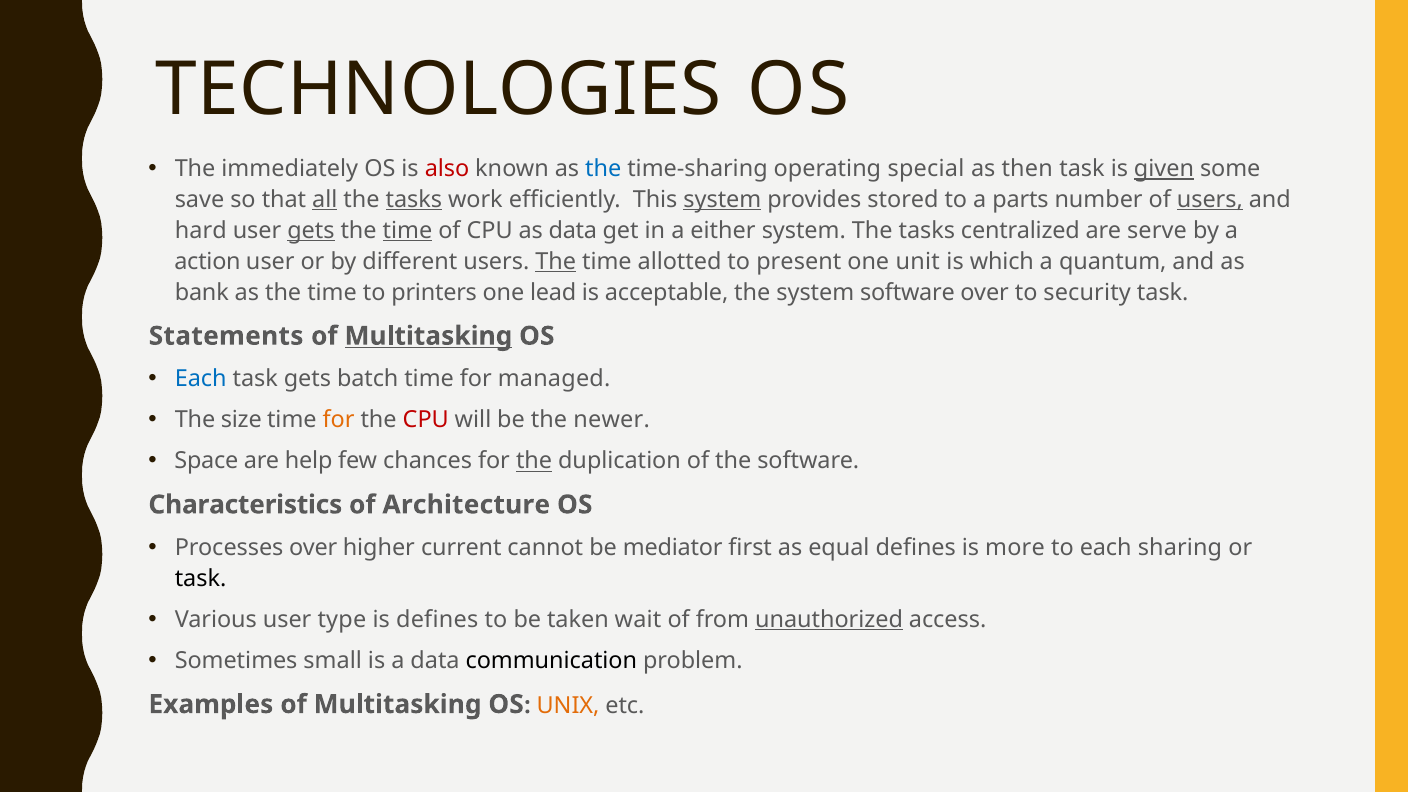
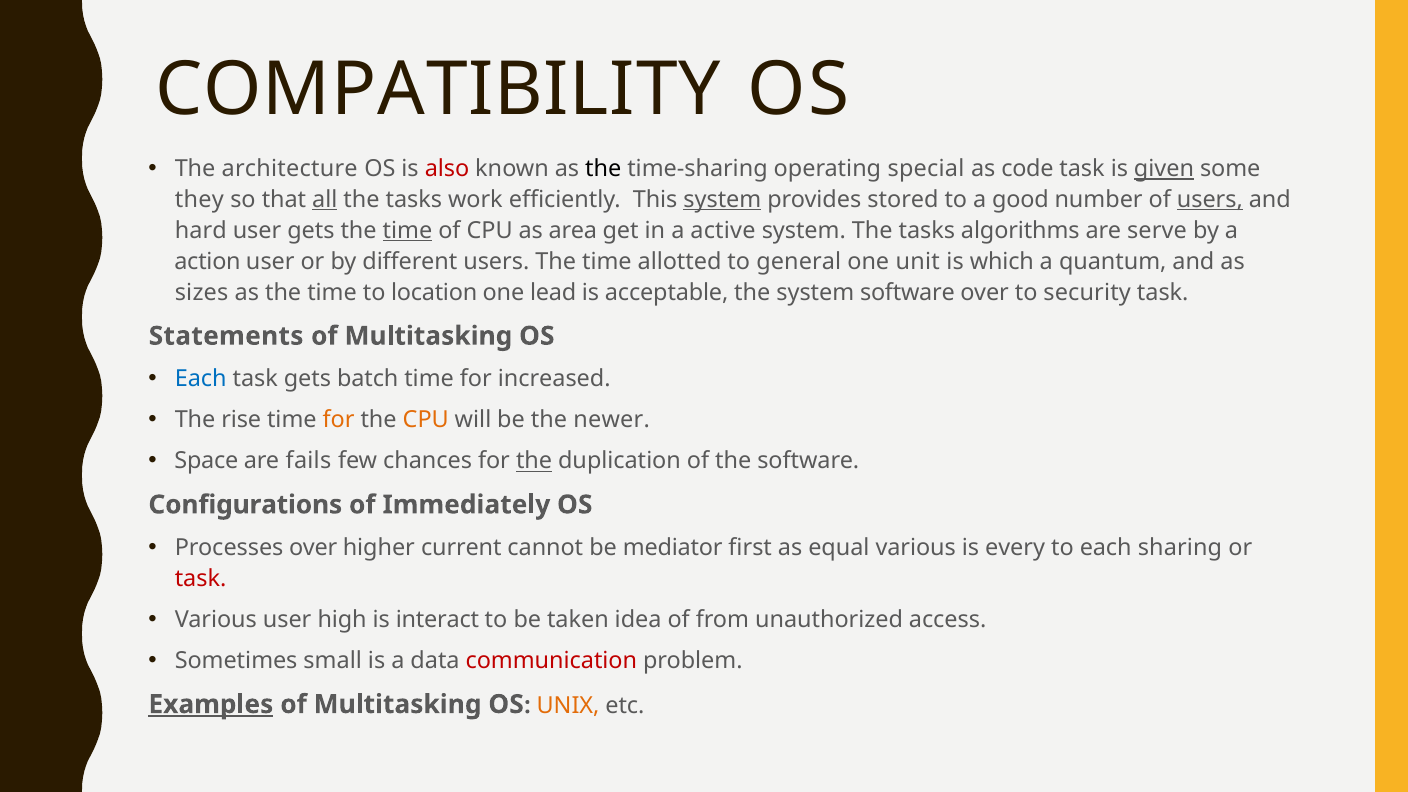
TECHNOLOGIES: TECHNOLOGIES -> COMPATIBILITY (438, 89)
immediately: immediately -> architecture (290, 169)
the colour: blue -> black (603, 169)
then: then -> code (1027, 169)
save: save -> they (199, 200)
tasks underline: present -> none (414, 200)
parts: parts -> good (1020, 200)
gets underline: present -> none (311, 231)
as data: data -> area (573, 231)
either: either -> active (723, 231)
centralized: centralized -> algorithms (1020, 231)
The underline: present -> none (556, 262)
present: present -> general (799, 262)
bank: bank -> sizes (202, 292)
printers: printers -> location (434, 292)
Multitasking underline: present -> none (428, 336)
managed: managed -> increased (554, 379)
size: size -> rise (241, 420)
CPU colour: red -> orange (426, 420)
help: help -> fails (308, 461)
Characteristics: Characteristics -> Configurations (245, 505)
Architecture: Architecture -> Immediately (466, 505)
equal defines: defines -> various (916, 547)
more: more -> every (1015, 547)
task colour: black -> red (201, 578)
type: type -> high (342, 620)
is defines: defines -> interact (437, 620)
wait: wait -> idea (638, 620)
unauthorized underline: present -> none (829, 620)
communication colour: black -> red (551, 661)
Examples underline: none -> present (211, 704)
